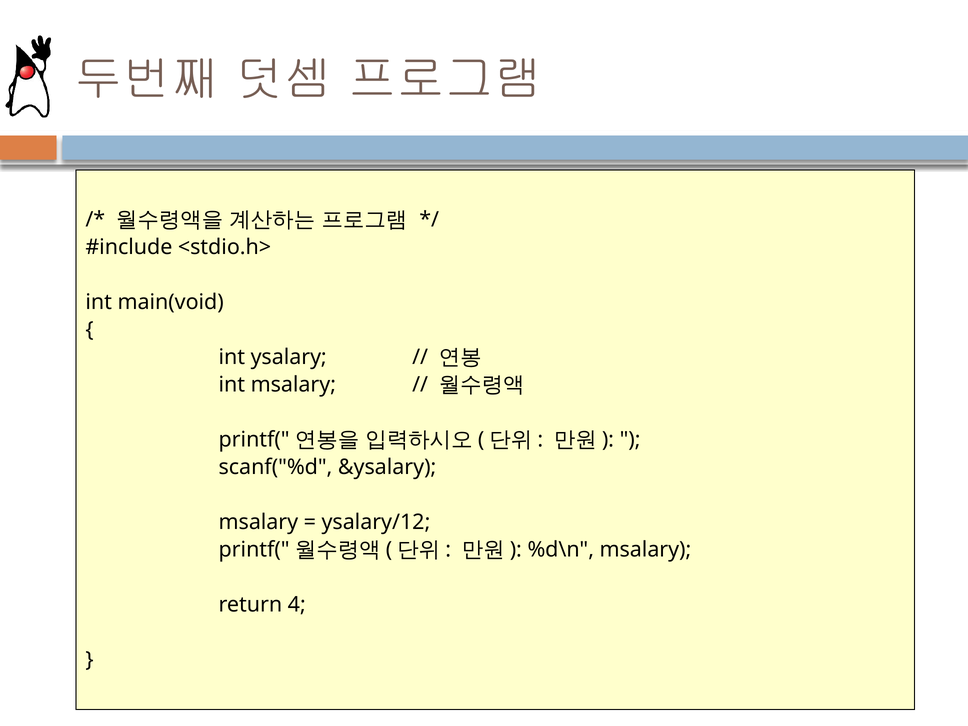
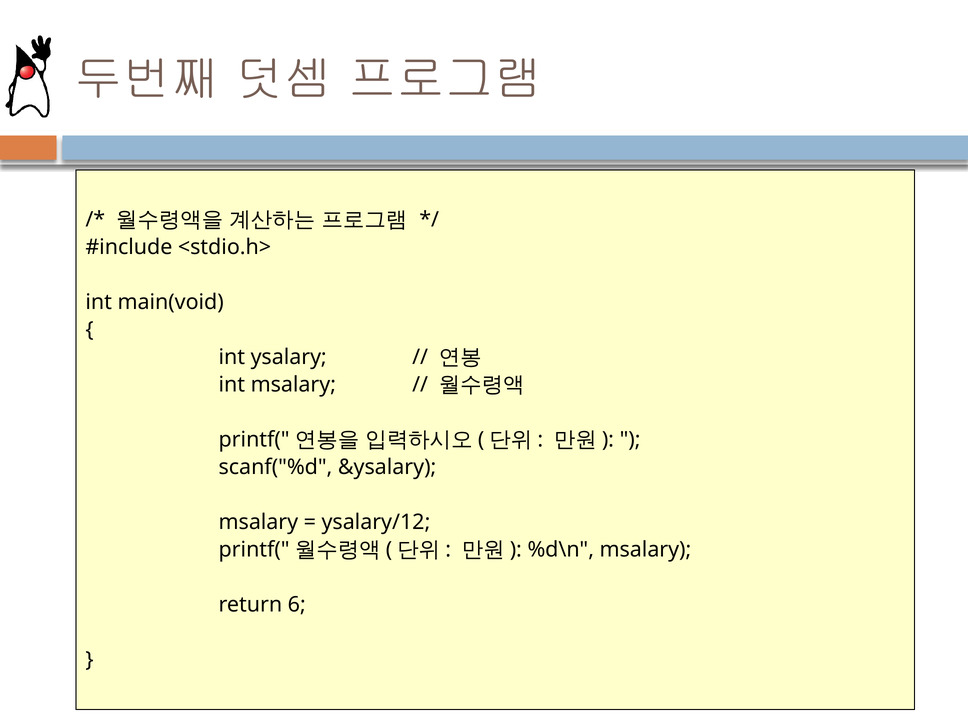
4: 4 -> 6 (297, 605)
